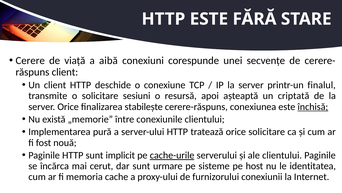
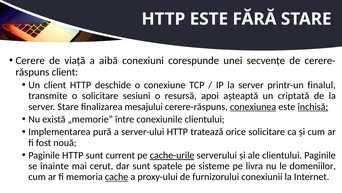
server Orice: Orice -> Stare (68, 106)
stabilește: stabilește -> mesajului (144, 106)
conexiunea underline: none -> present (253, 106)
implicit: implicit -> current (120, 155)
încărca: încărca -> înainte (55, 166)
urmare: urmare -> spatele (168, 166)
host: host -> livra (254, 166)
identitatea: identitatea -> domeniilor (313, 166)
cache underline: none -> present (117, 176)
